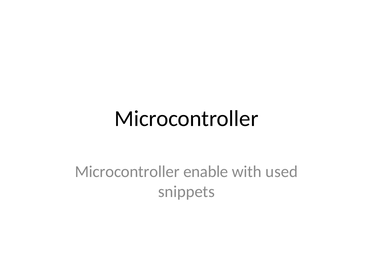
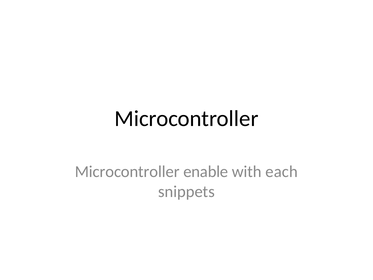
used: used -> each (282, 171)
